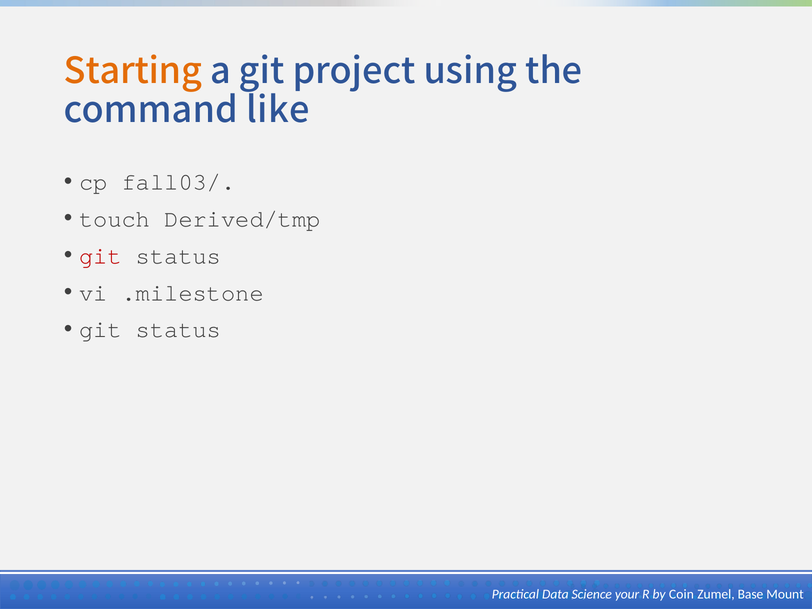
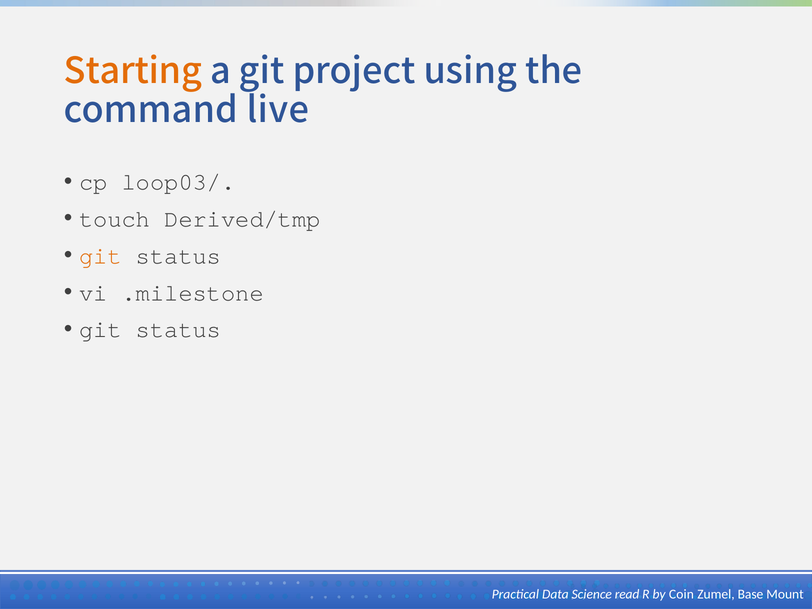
like: like -> live (278, 111)
fall03/: fall03/ -> loop03/ (179, 182)
git colour: red -> orange (100, 256)
your: your -> read (627, 594)
